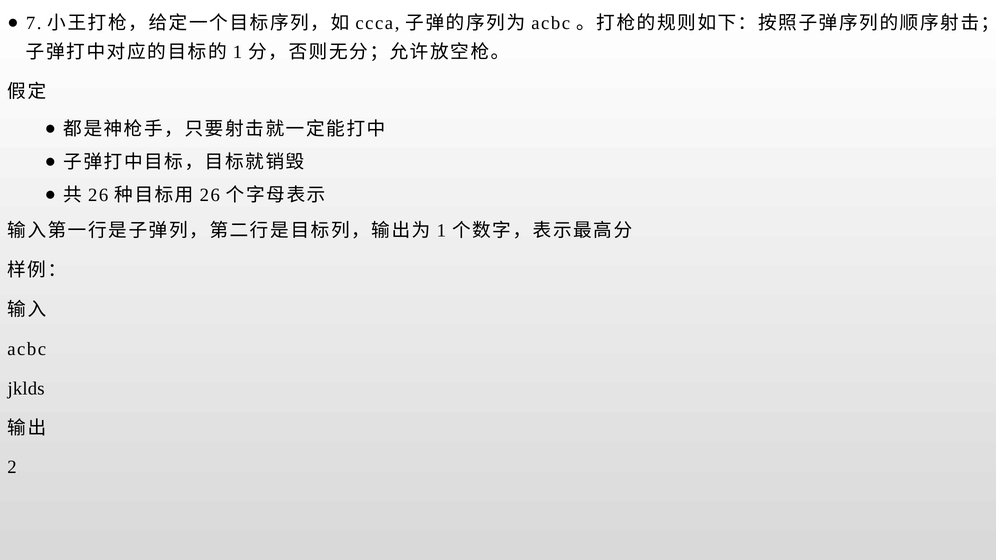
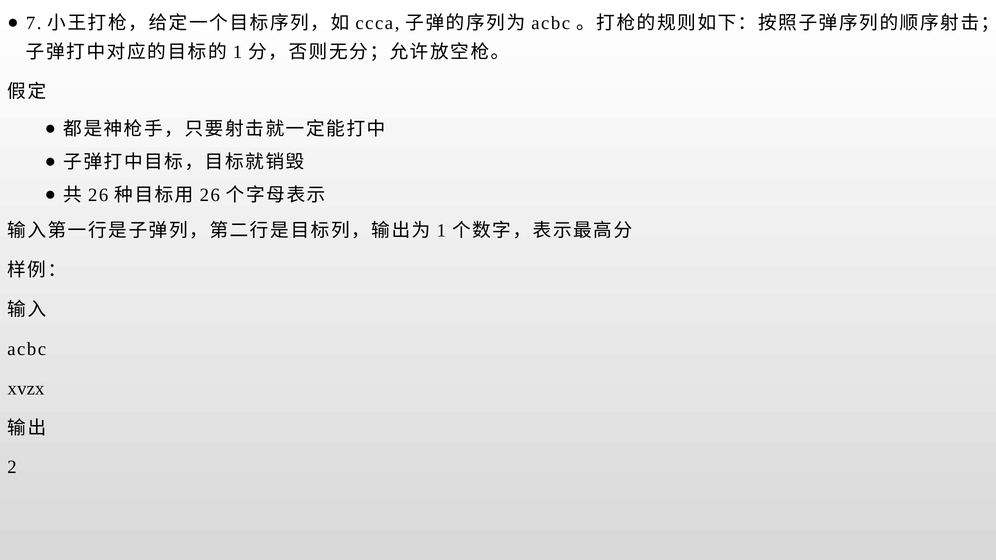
jklds: jklds -> xvzx (26, 389)
